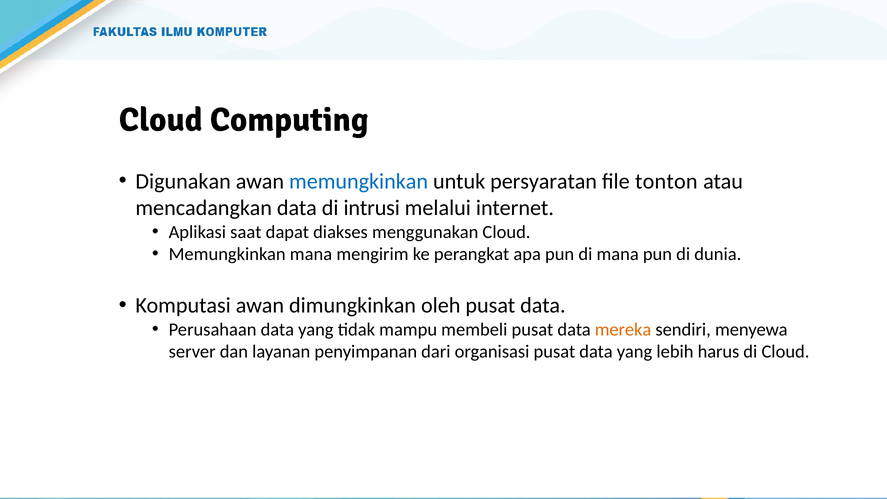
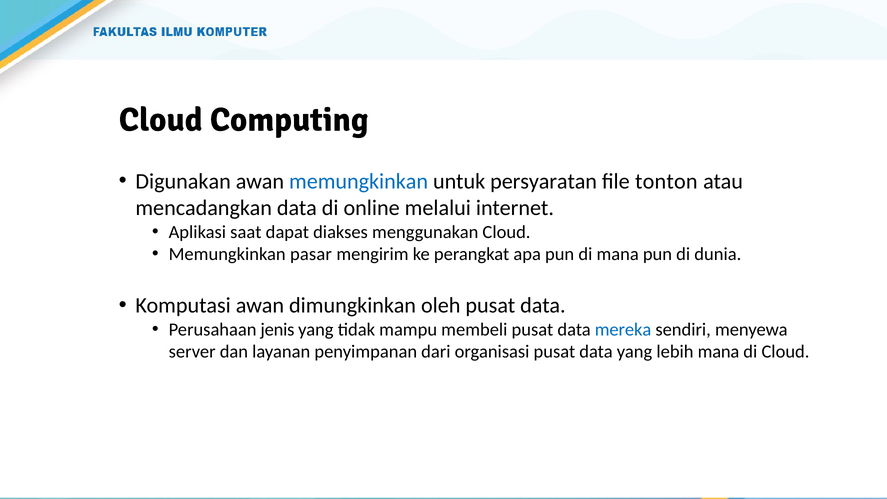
intrusi: intrusi -> online (372, 208)
Memungkinkan mana: mana -> pasar (311, 254)
Perusahaan data: data -> jenis (277, 330)
mereka colour: orange -> blue (623, 330)
lebih harus: harus -> mana (719, 352)
